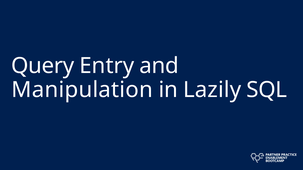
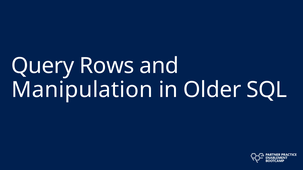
Entry: Entry -> Rows (107, 66)
Lazily: Lazily -> Older (212, 90)
